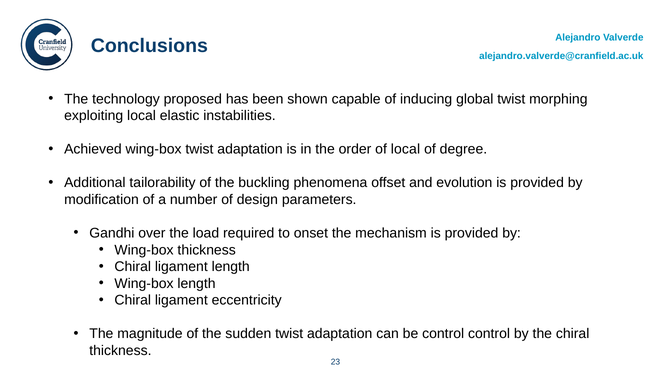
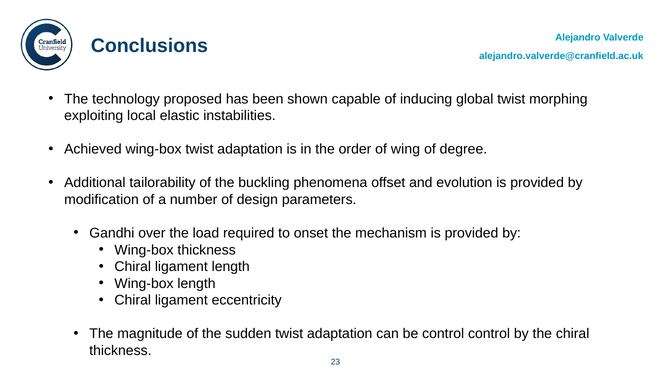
of local: local -> wing (405, 150)
